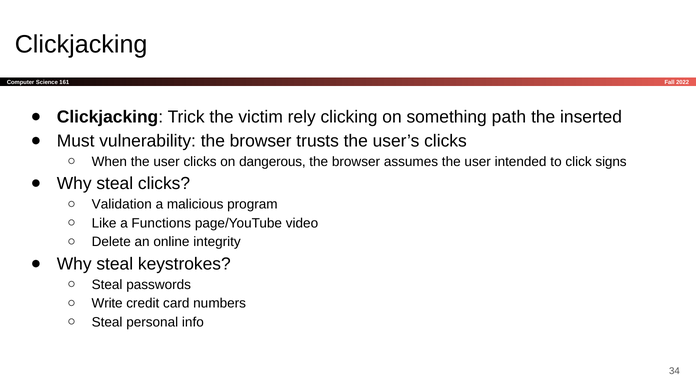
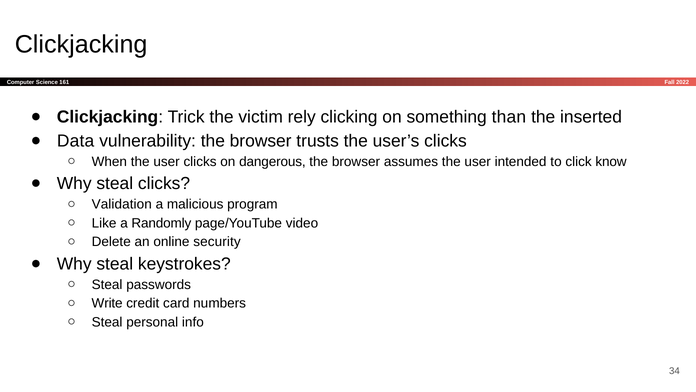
path: path -> than (509, 117)
Must: Must -> Data (76, 141)
signs: signs -> know (611, 161)
Functions: Functions -> Randomly (161, 223)
integrity: integrity -> security (217, 242)
